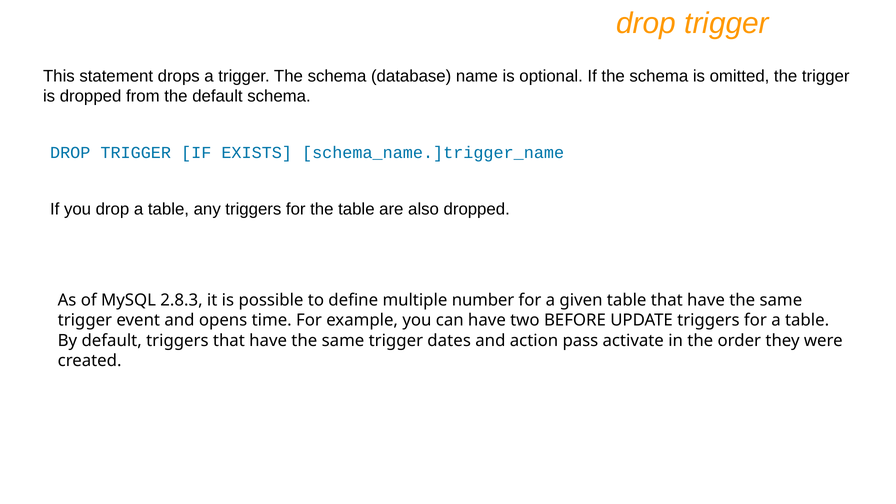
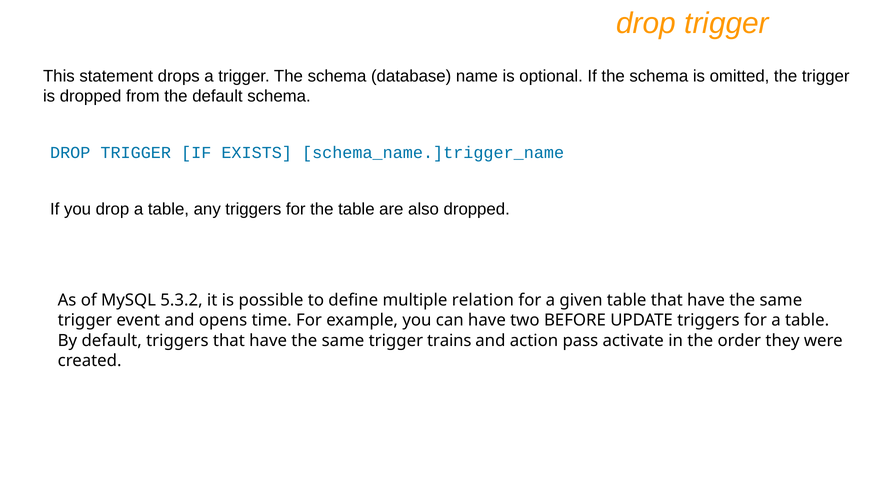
2.8.3: 2.8.3 -> 5.3.2 (181, 300)
number: number -> relation (483, 300)
dates: dates -> trains (449, 340)
